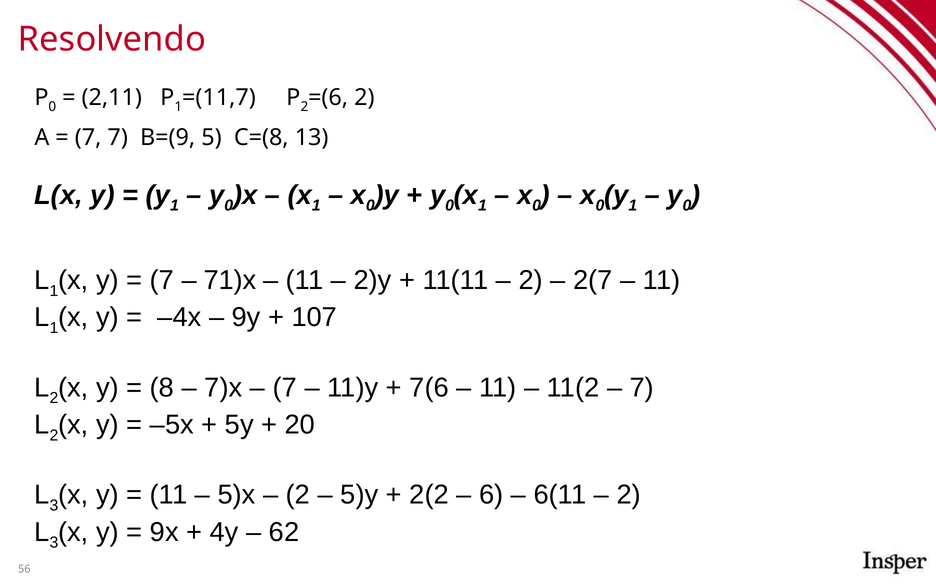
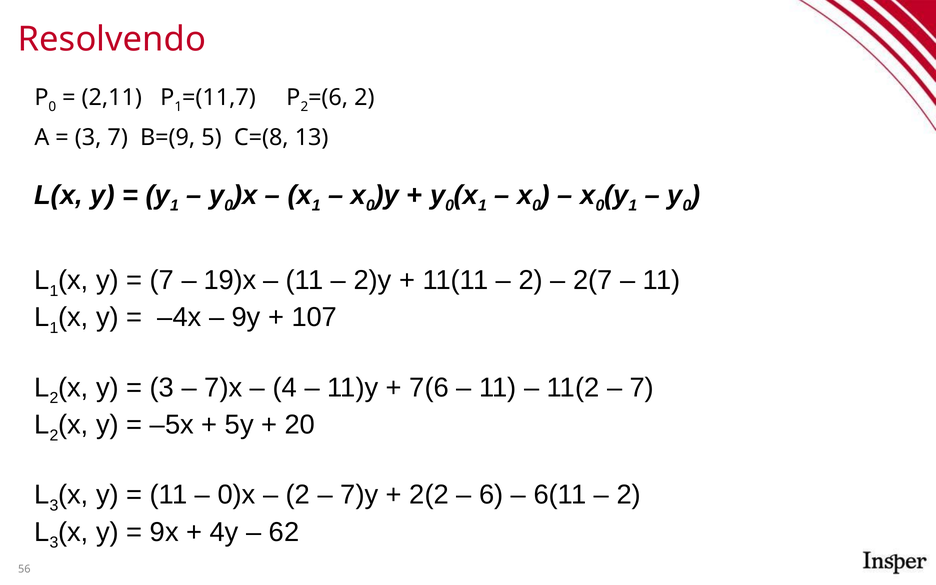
7: 7 -> 3 (88, 137)
71)x: 71)x -> 19)x (230, 280)
8: 8 -> 3 (162, 387)
7: 7 -> 4 (285, 387)
5)x: 5)x -> 0)x (237, 495)
5)y: 5)y -> 7)y (359, 495)
